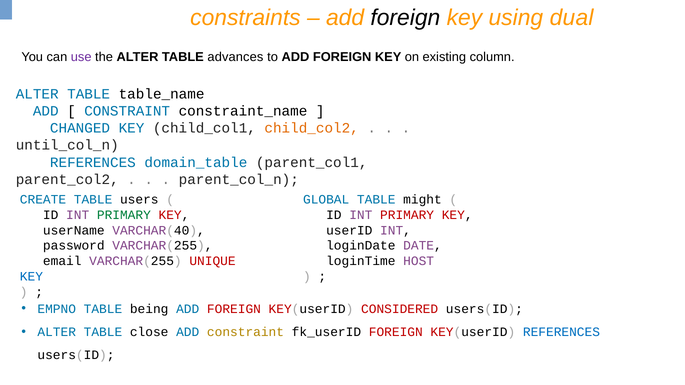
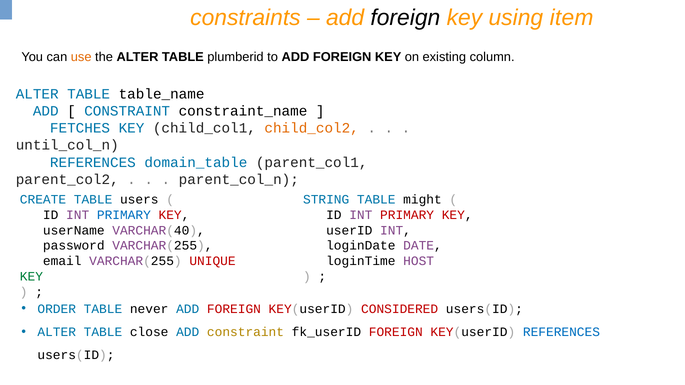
dual: dual -> item (572, 18)
use colour: purple -> orange (81, 57)
advances: advances -> plumberid (235, 57)
CHANGED: CHANGED -> FETCHES (80, 128)
GLOBAL: GLOBAL -> STRING (326, 200)
PRIMARY colour: green -> blue (124, 215)
KEY colour: blue -> green (31, 277)
EMPNO: EMPNO -> ORDER (57, 309)
being: being -> never (149, 309)
